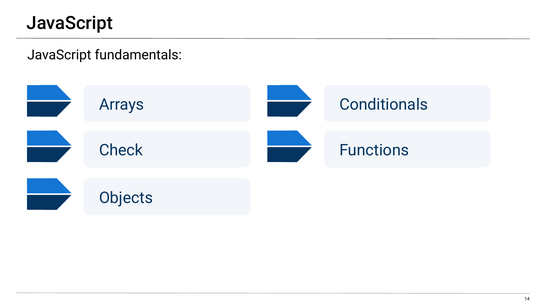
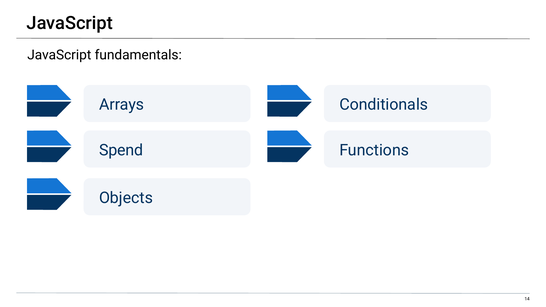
Check: Check -> Spend (121, 150)
